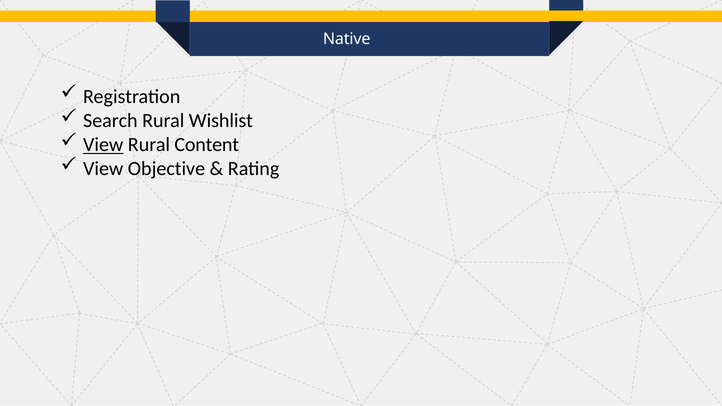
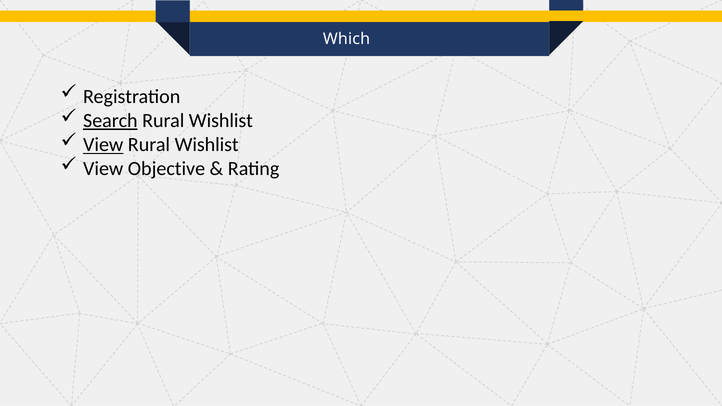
Native: Native -> Which (347, 39)
Search underline: none -> present (110, 121)
Content: Content -> Wishlist (207, 145)
